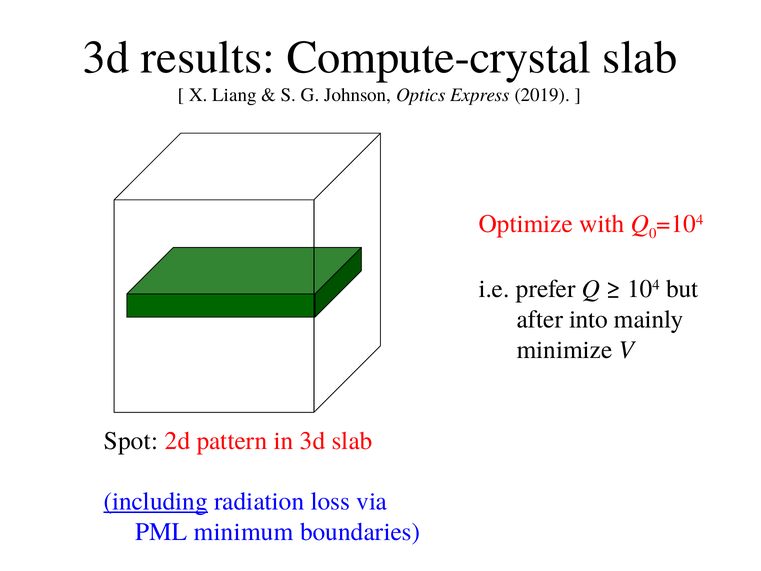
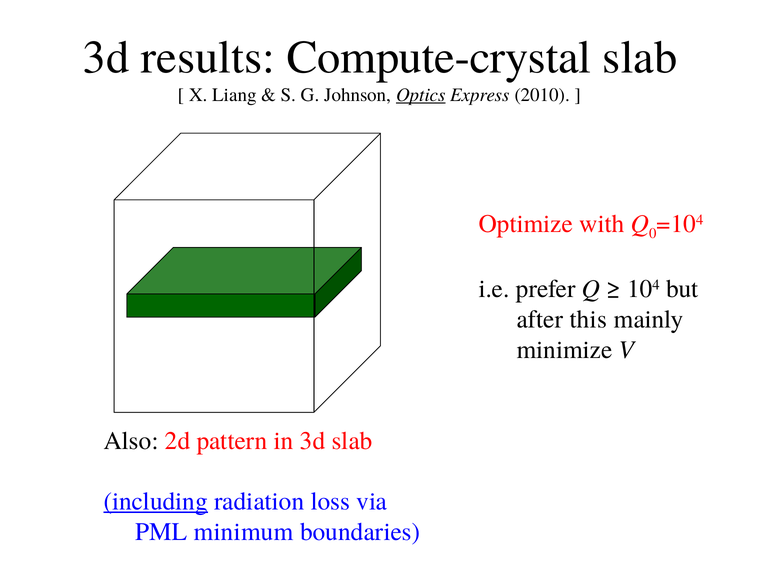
Optics underline: none -> present (421, 95)
2019: 2019 -> 2010 (542, 95)
into: into -> this (588, 319)
Spot: Spot -> Also (131, 440)
